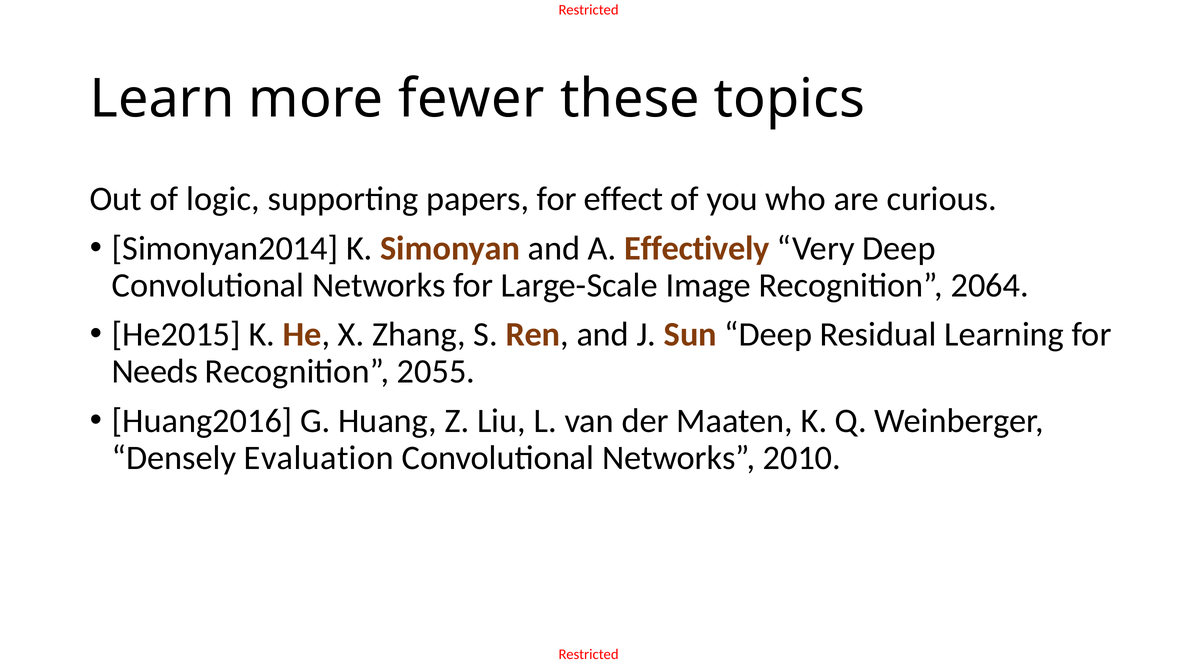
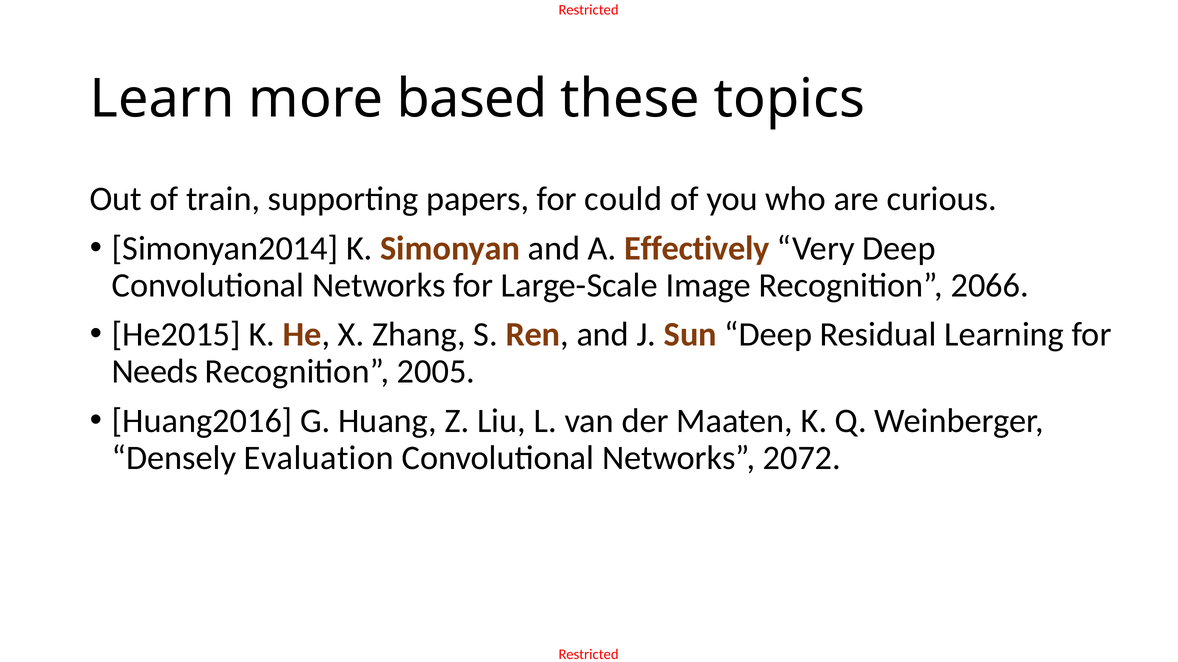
fewer: fewer -> based (472, 99)
logic: logic -> train (223, 199)
effect: effect -> could (623, 199)
2064: 2064 -> 2066 (990, 285)
2055: 2055 -> 2005 (436, 372)
2010: 2010 -> 2072 (802, 458)
